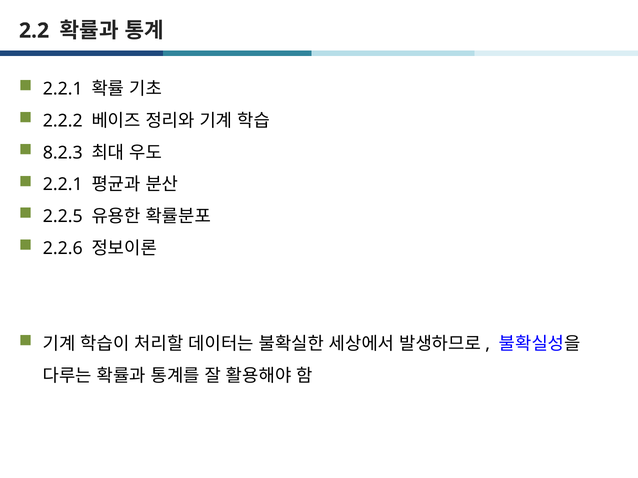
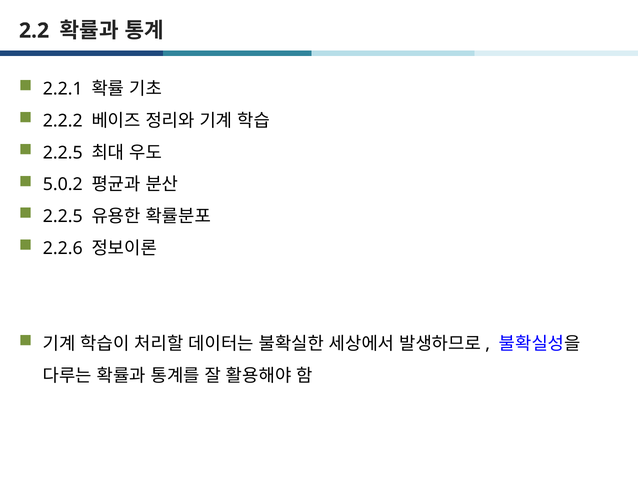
8.2.3: 8.2.3 -> 2.2.5 (63, 153)
2.2.1: 2.2.1 -> 5.0.2 (63, 185)
